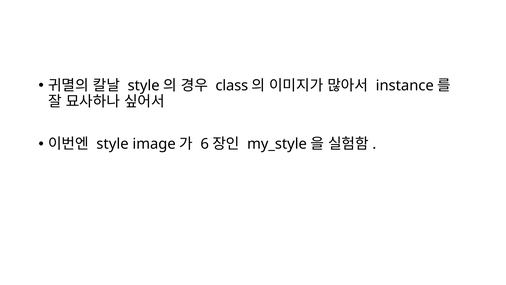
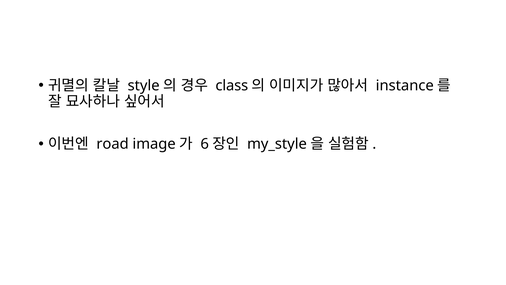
style: style -> road (113, 144)
